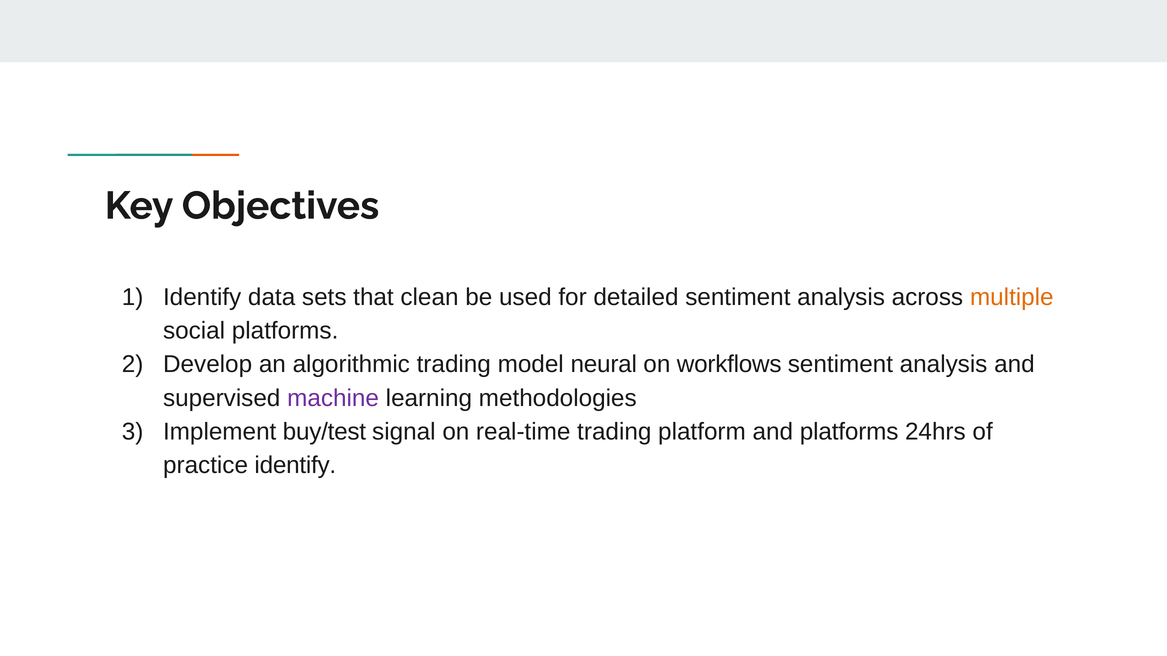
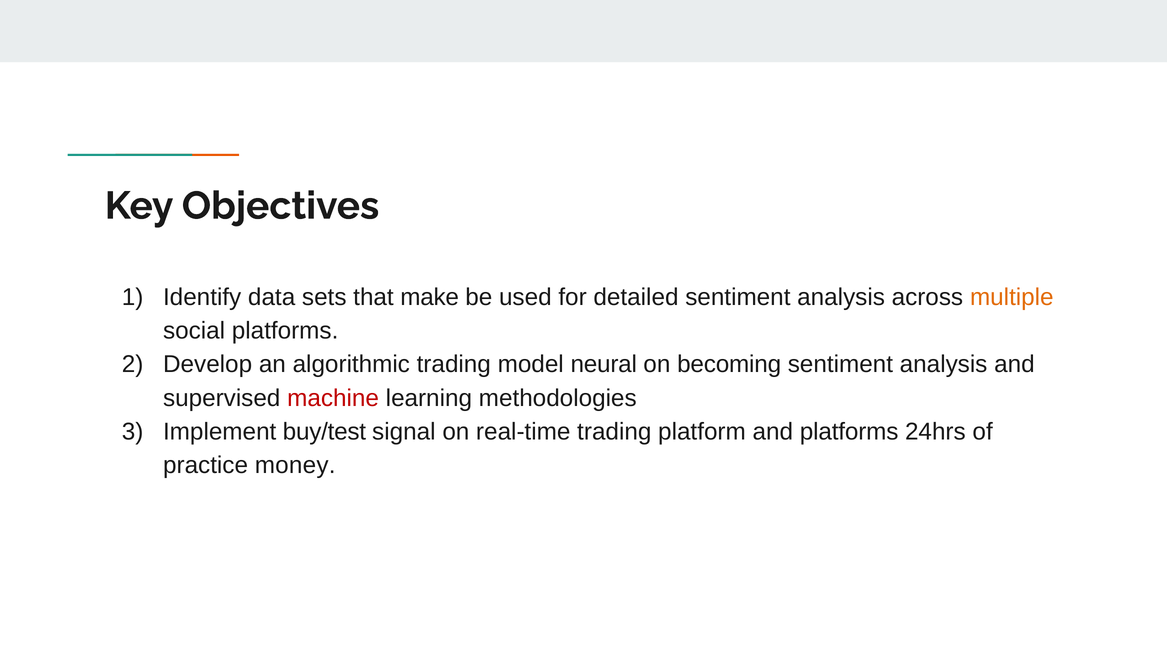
clean: clean -> make (430, 298)
workflows: workflows -> becoming (729, 365)
machine colour: purple -> red (333, 398)
practice identify: identify -> money (295, 465)
